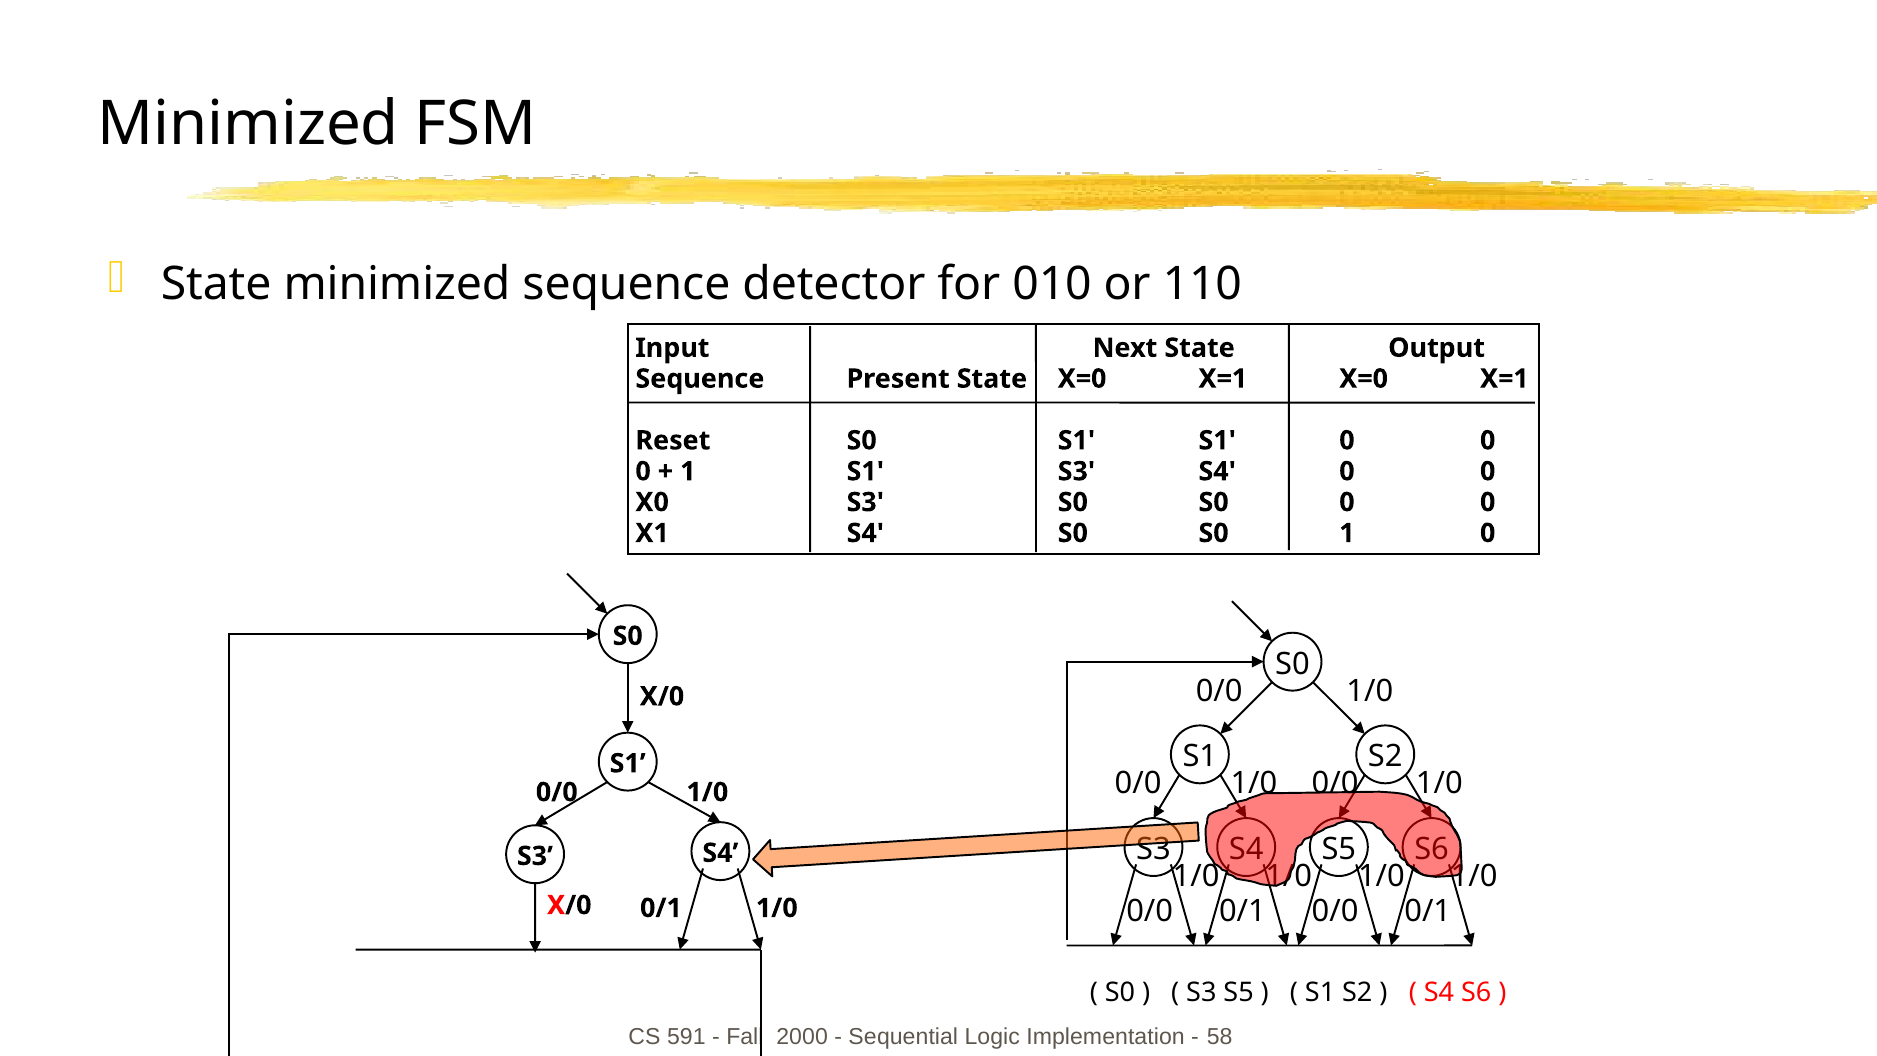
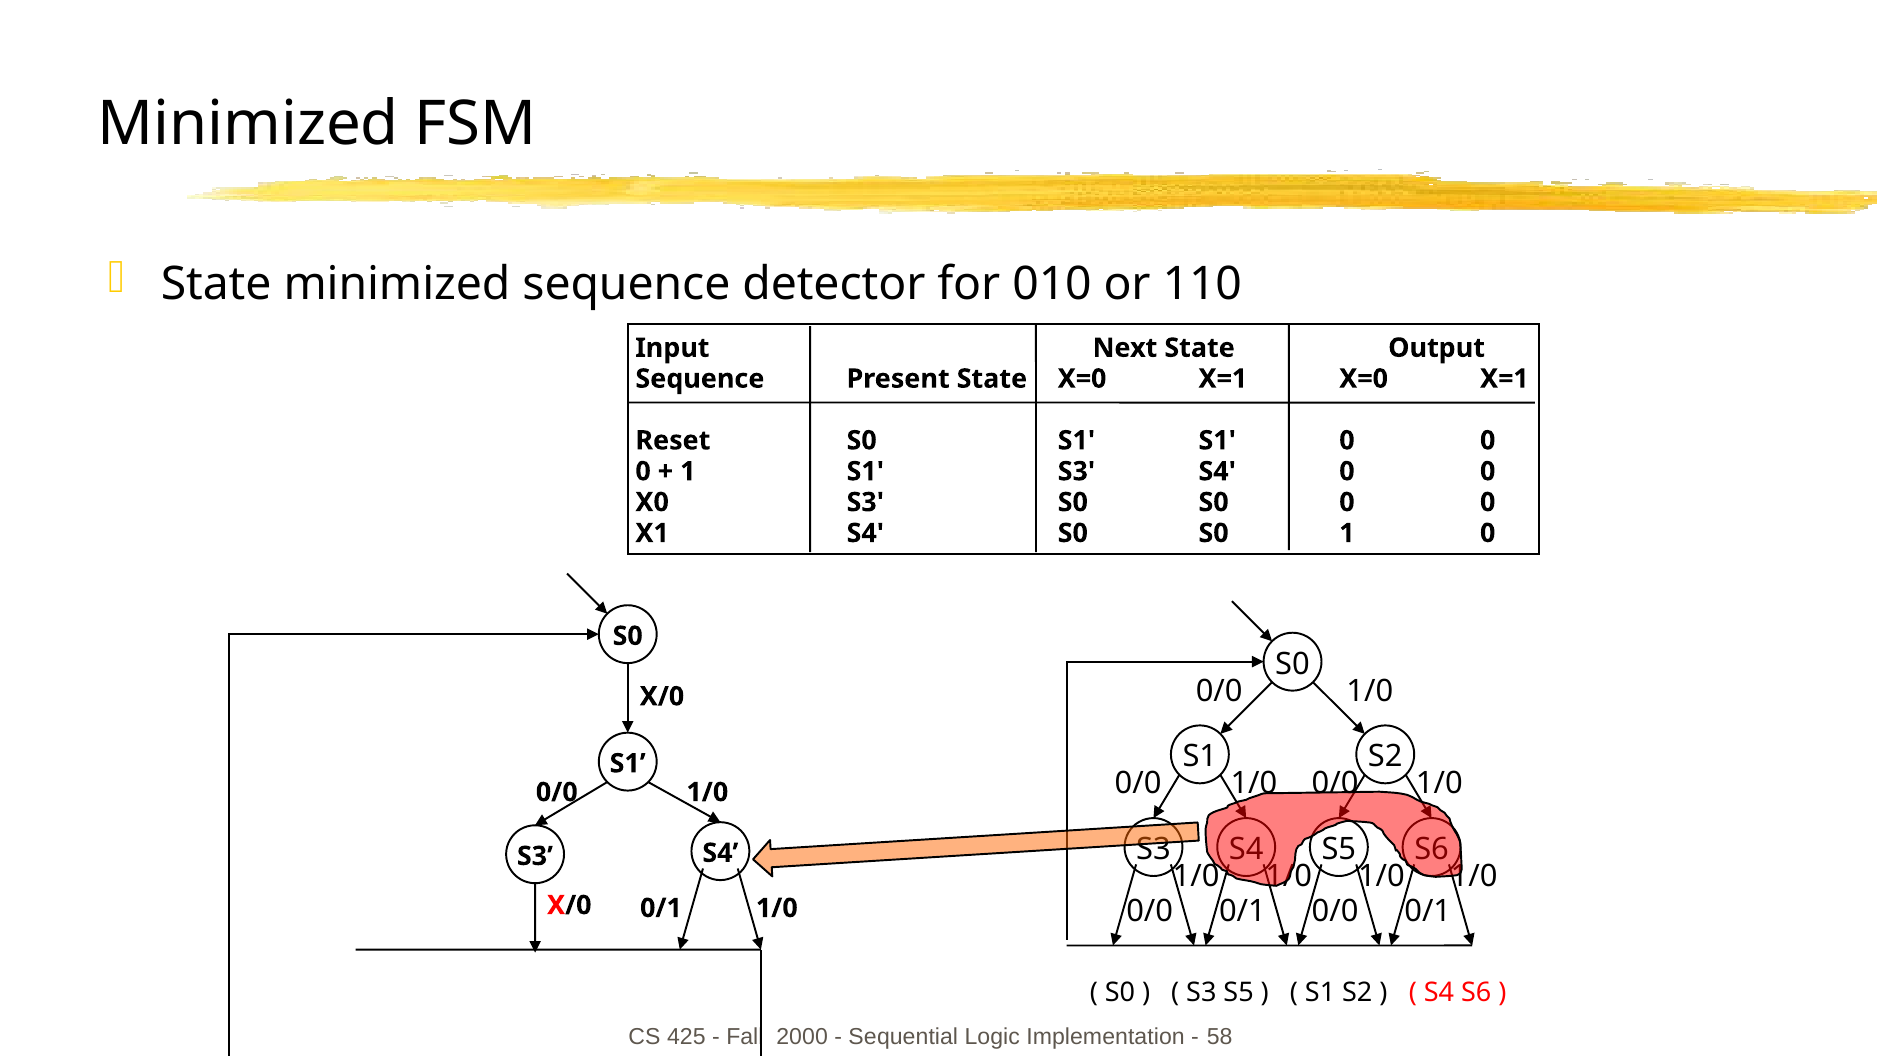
591: 591 -> 425 (686, 1036)
